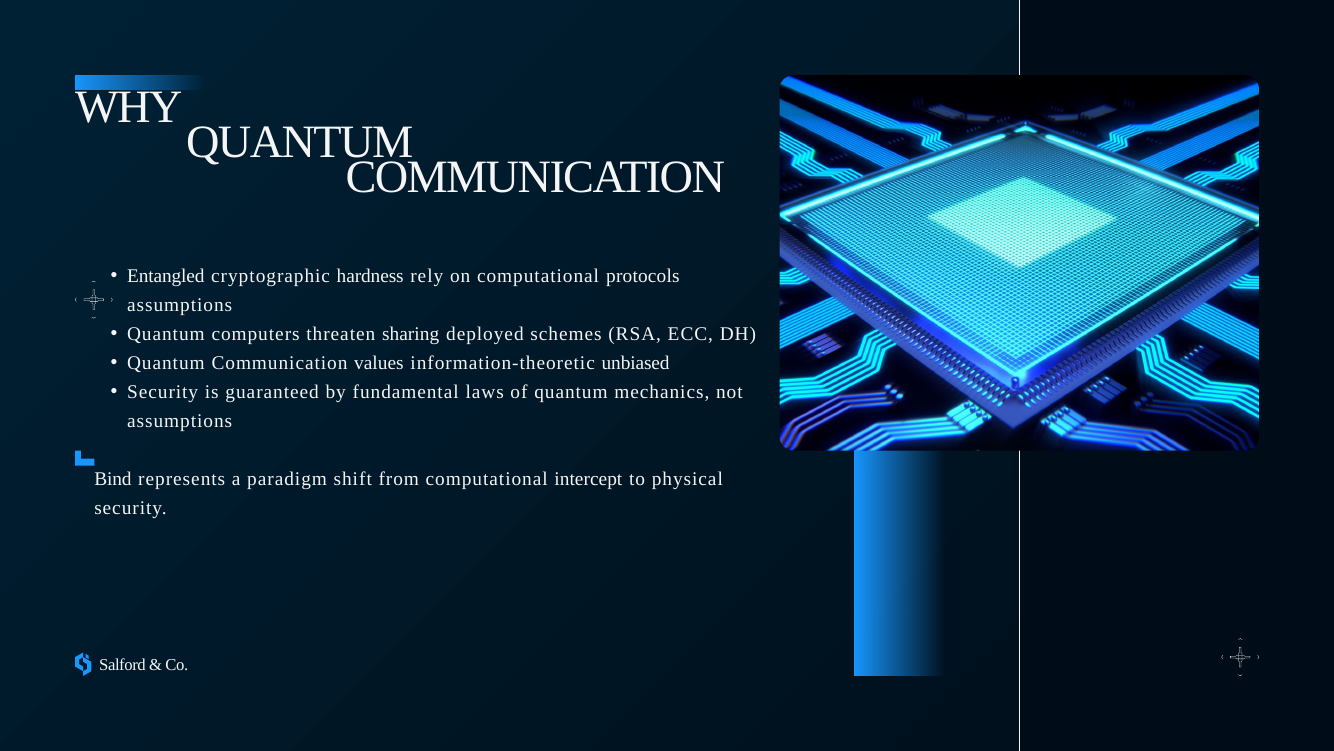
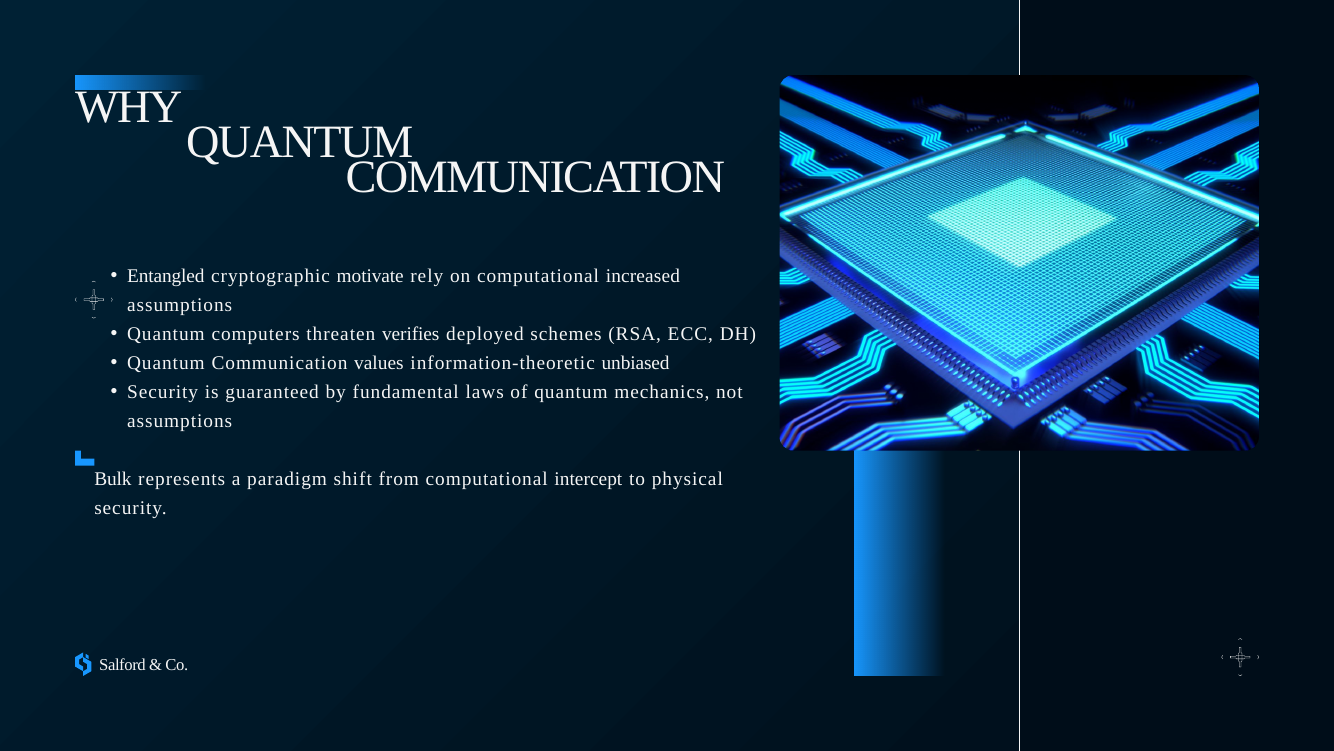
hardness: hardness -> motivate (370, 276)
protocols: protocols -> increased (643, 276)
sharing: sharing -> verifies (411, 334)
Bind: Bind -> Bulk (113, 479)
